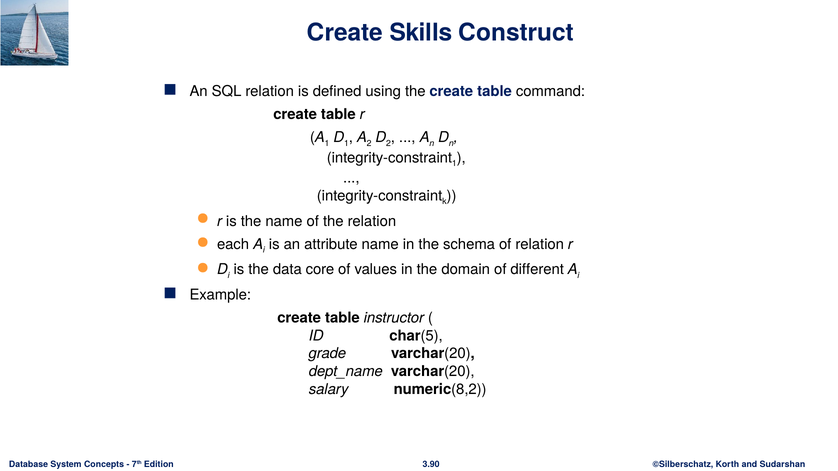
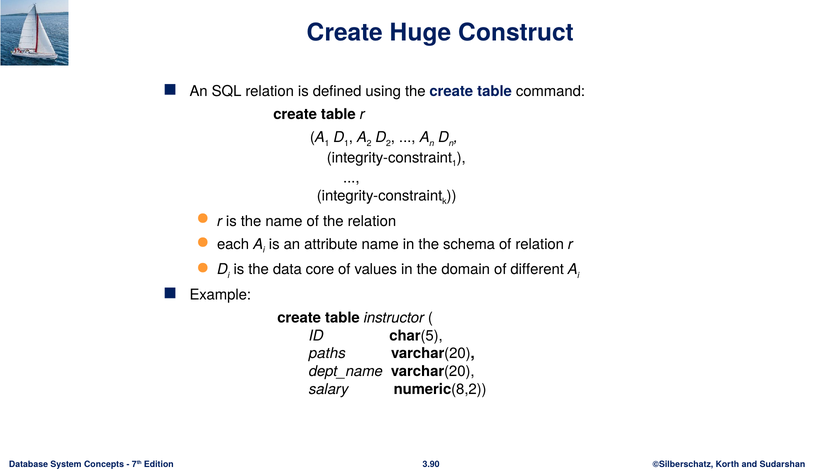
Skills: Skills -> Huge (421, 33)
grade: grade -> paths (327, 354)
